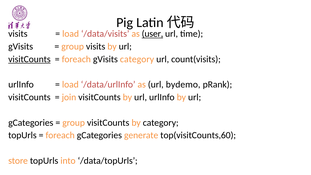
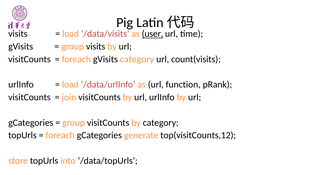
visitCounts underline: present -> none (29, 59)
bydemo: bydemo -> function (183, 85)
top(visitCounts,60: top(visitCounts,60 -> top(visitCounts,12 (198, 135)
